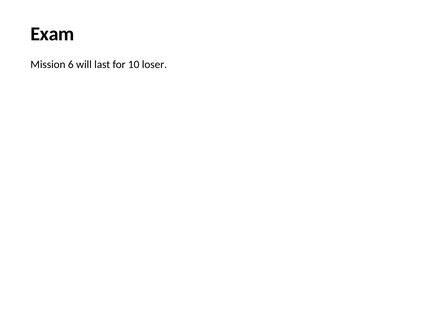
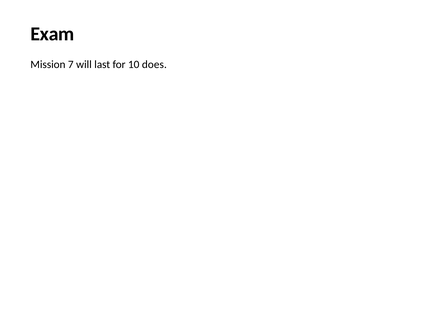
6: 6 -> 7 (71, 65)
loser: loser -> does (154, 65)
